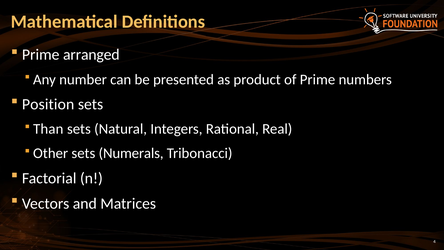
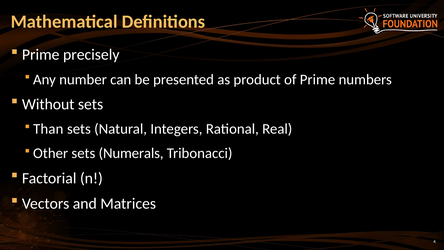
arranged: arranged -> precisely (91, 55)
Position: Position -> Without (48, 104)
